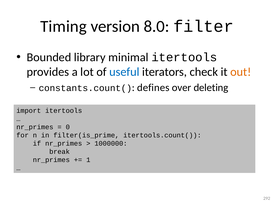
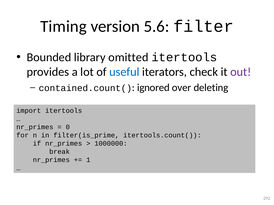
8.0: 8.0 -> 5.6 (156, 27)
minimal: minimal -> omitted (128, 57)
out colour: orange -> purple (241, 72)
constants.count(: constants.count( -> contained.count( (85, 88)
defines: defines -> ignored (153, 88)
